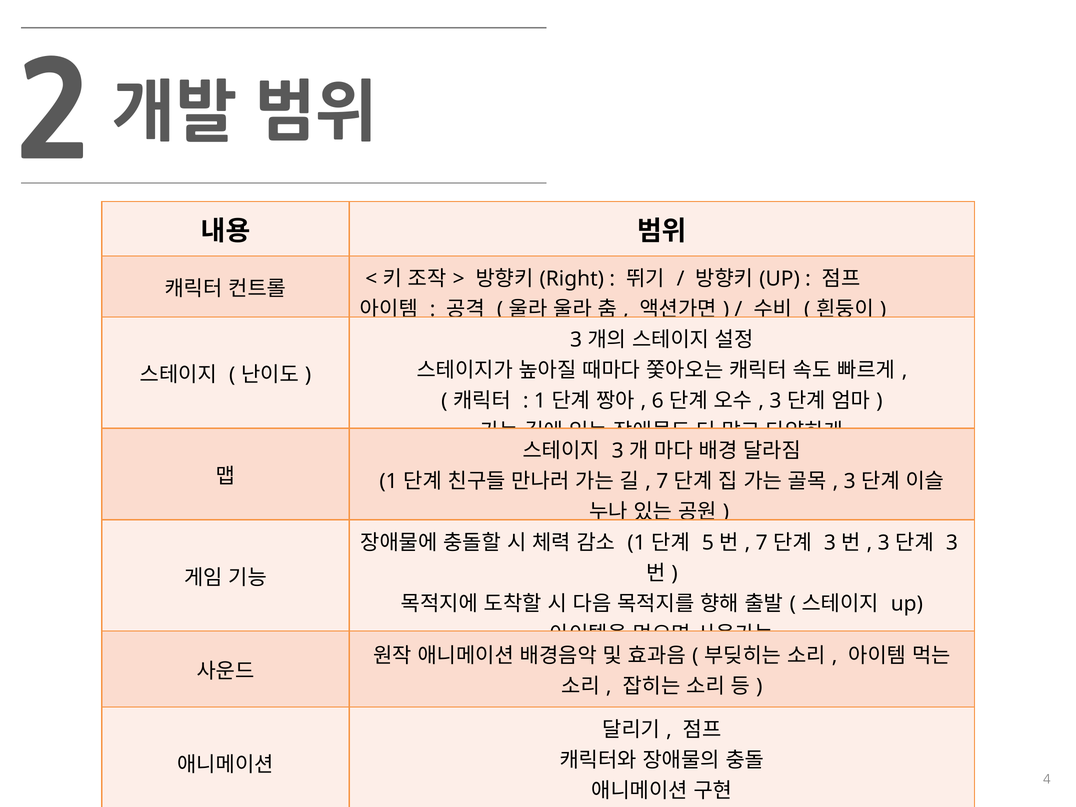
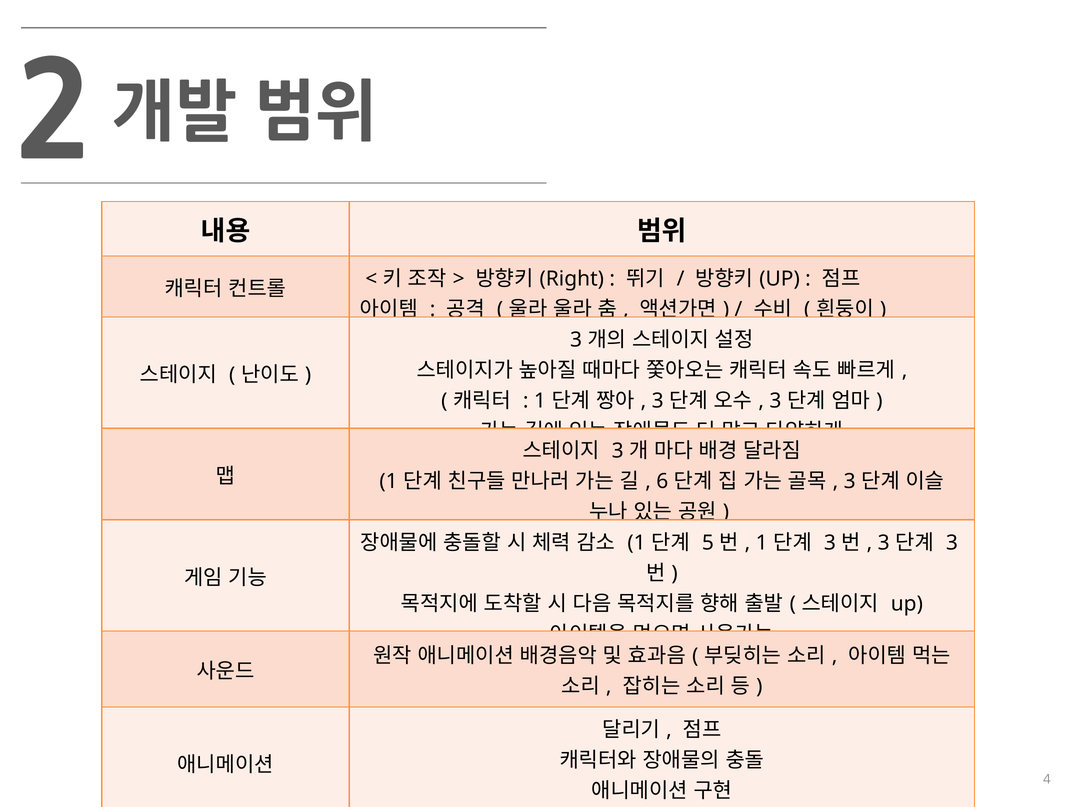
6: 6 -> 3 (658, 401)
7: 7 -> 6 (662, 482)
7: 7 -> 1 (762, 543)
